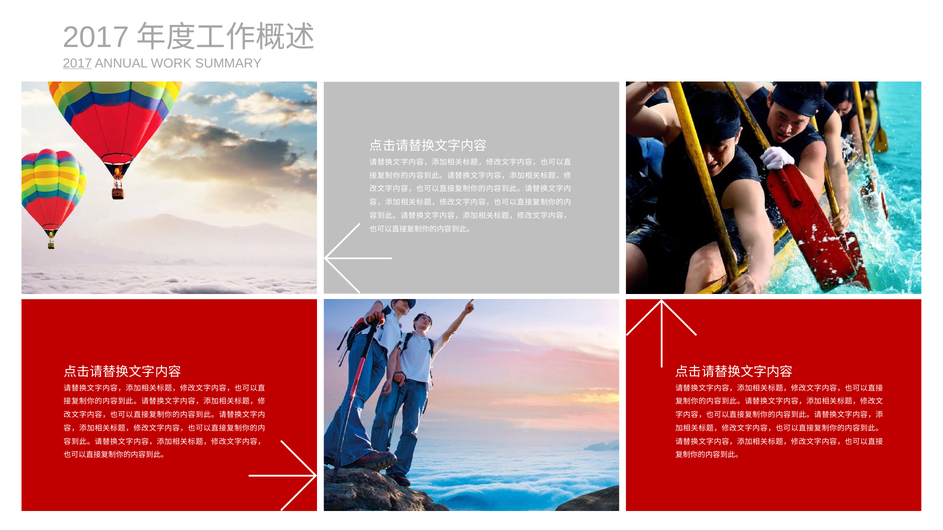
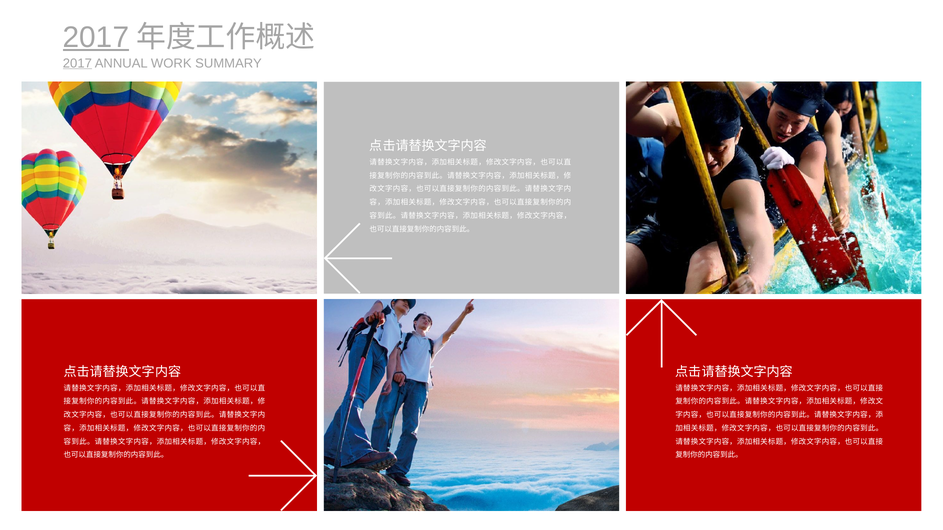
2017 underline: none -> present (96, 37)
